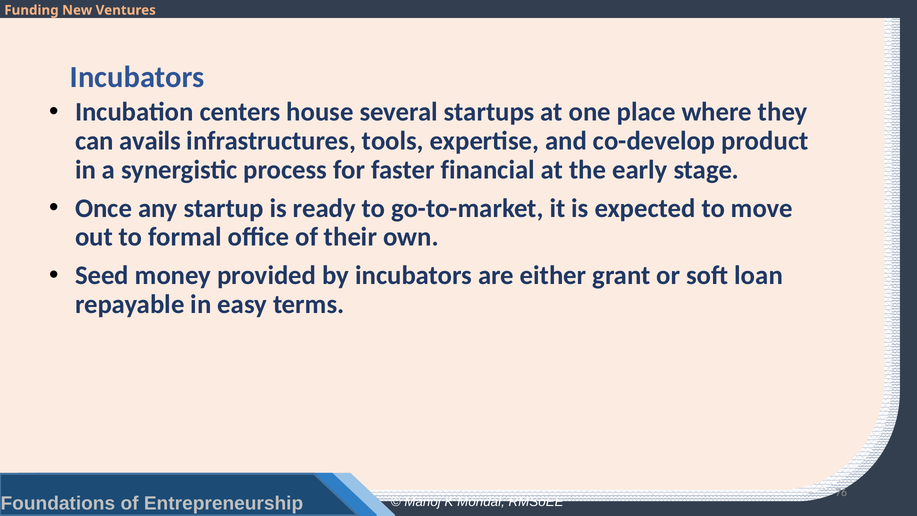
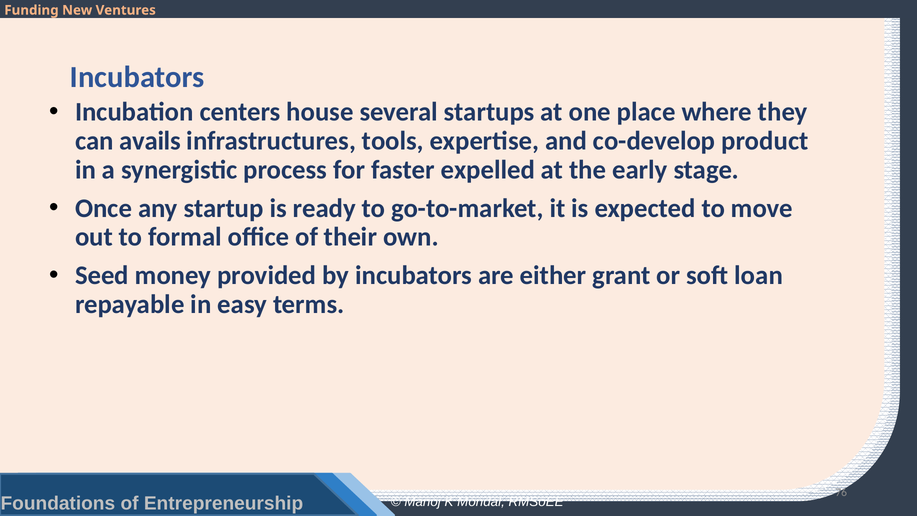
financial: financial -> expelled (488, 170)
